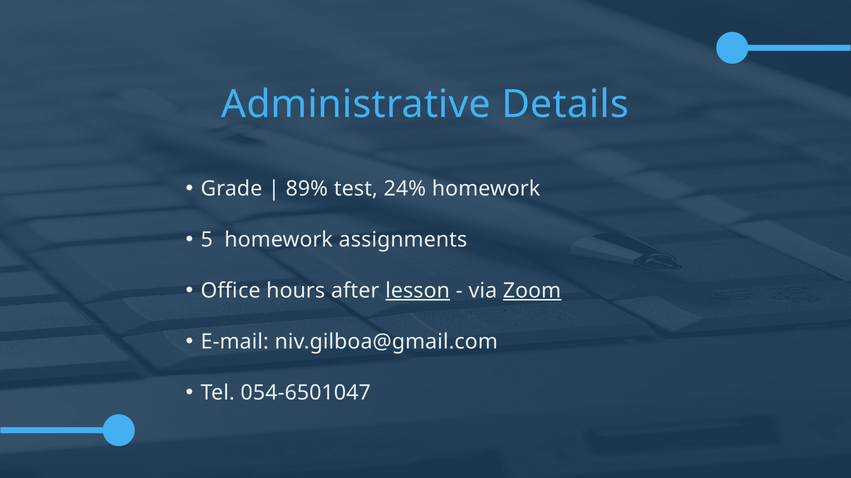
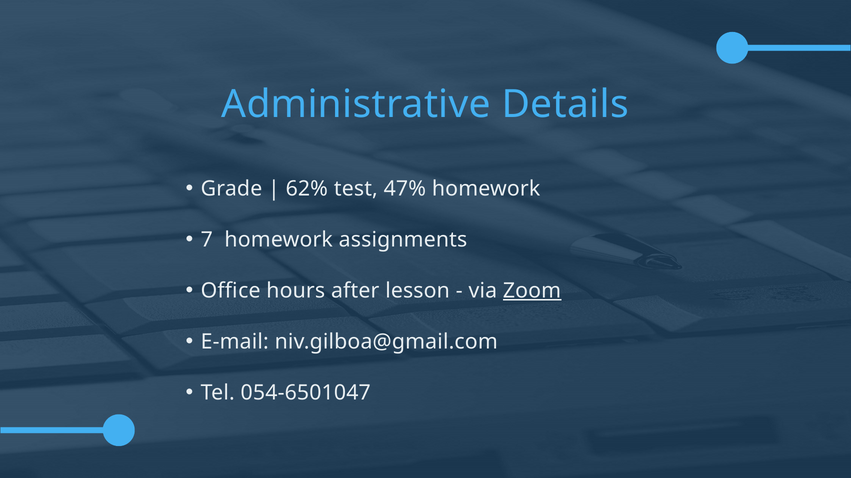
89%: 89% -> 62% (307, 189)
24%: 24% -> 47% (405, 189)
5: 5 -> 7 (207, 240)
lesson underline: present -> none (418, 291)
